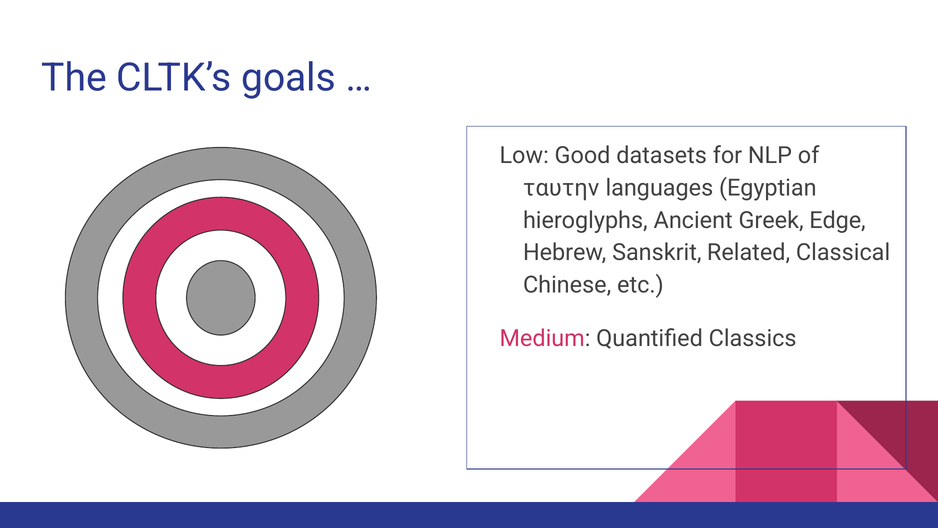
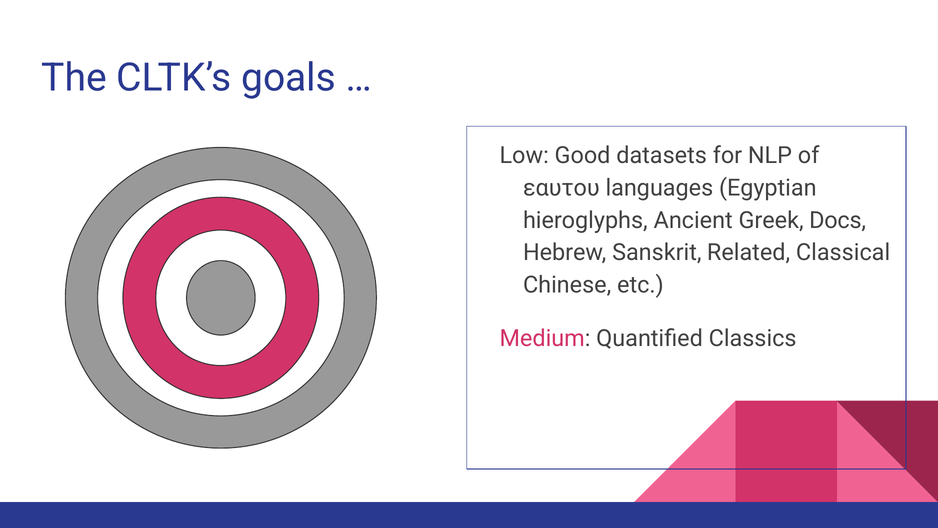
ταυτην: ταυτην -> εαυτου (561, 188)
Edge: Edge -> Docs (838, 220)
